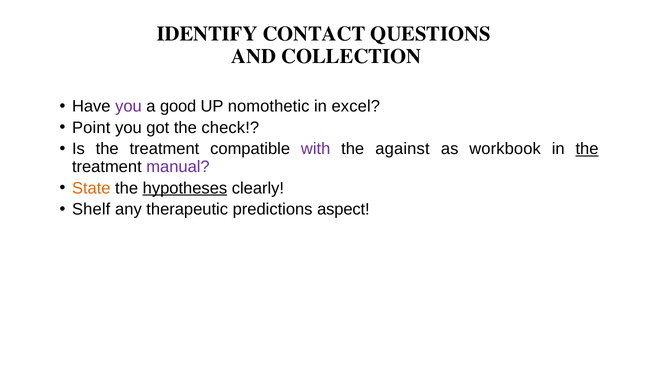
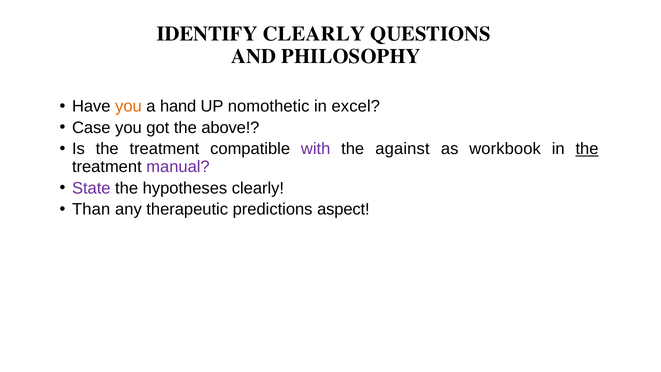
IDENTIFY CONTACT: CONTACT -> CLEARLY (314, 34)
COLLECTION: COLLECTION -> PHILOSOPHY (351, 56)
you colour: purple -> orange (128, 106)
good: good -> hand (178, 106)
Point: Point -> Case (91, 128)
check: check -> above (230, 128)
State colour: orange -> purple (91, 188)
hypotheses underline: present -> none (185, 188)
Shelf: Shelf -> Than (91, 209)
